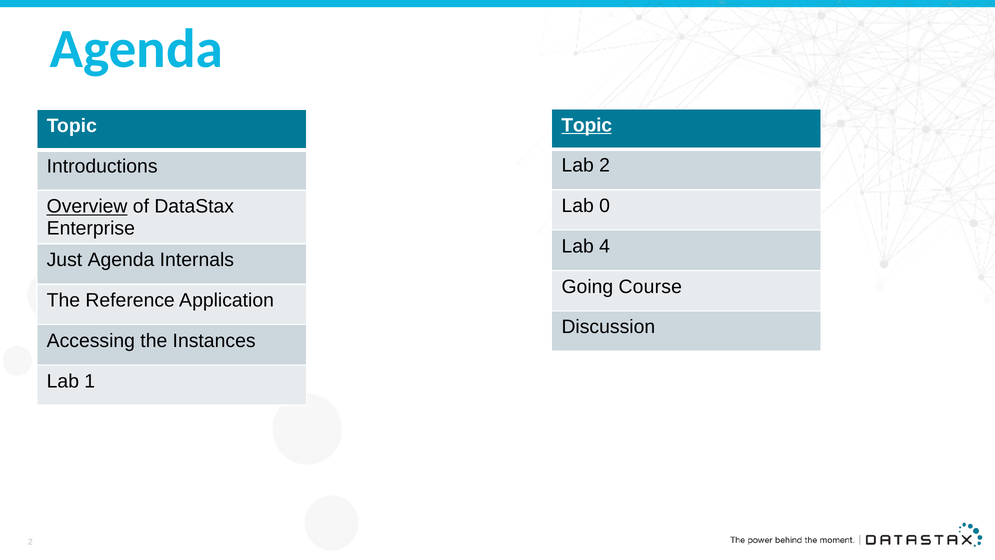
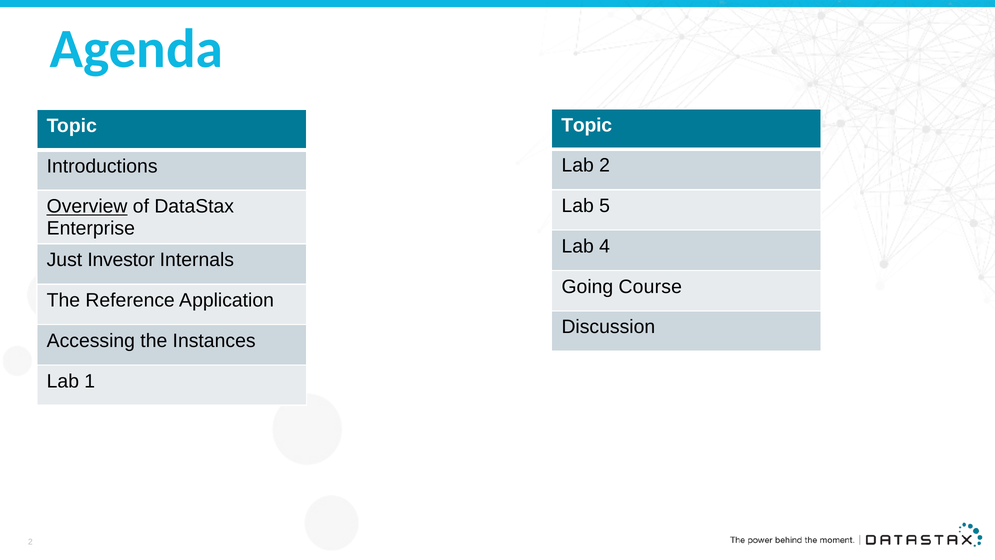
Topic underline: present -> none (587, 125)
0: 0 -> 5 (605, 206)
Just Agenda: Agenda -> Investor (121, 260)
